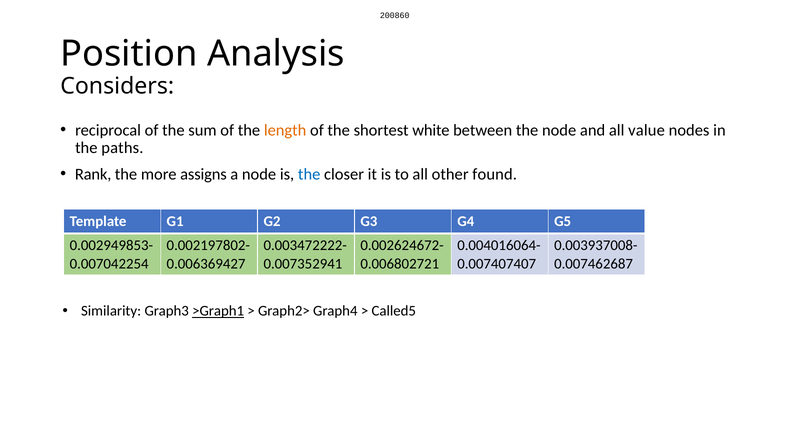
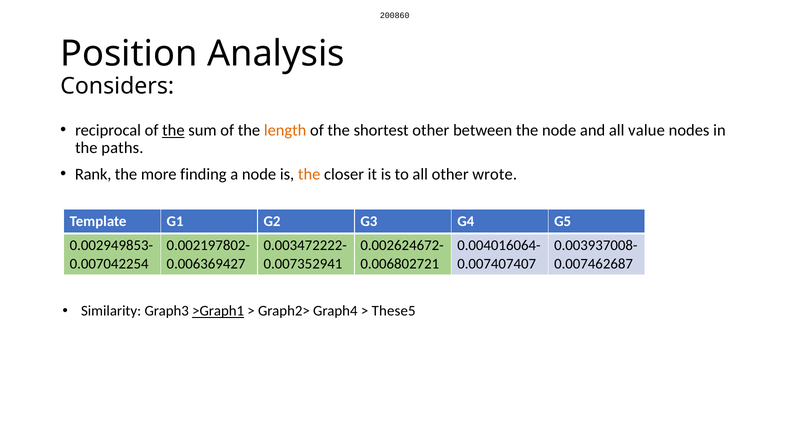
the underline: none -> present (173, 130)
shortest white: white -> other (431, 130)
assigns: assigns -> finding (203, 174)
the colour: blue -> orange (309, 174)
found: found -> wrote (495, 174)
Called5: Called5 -> These5 (394, 311)
